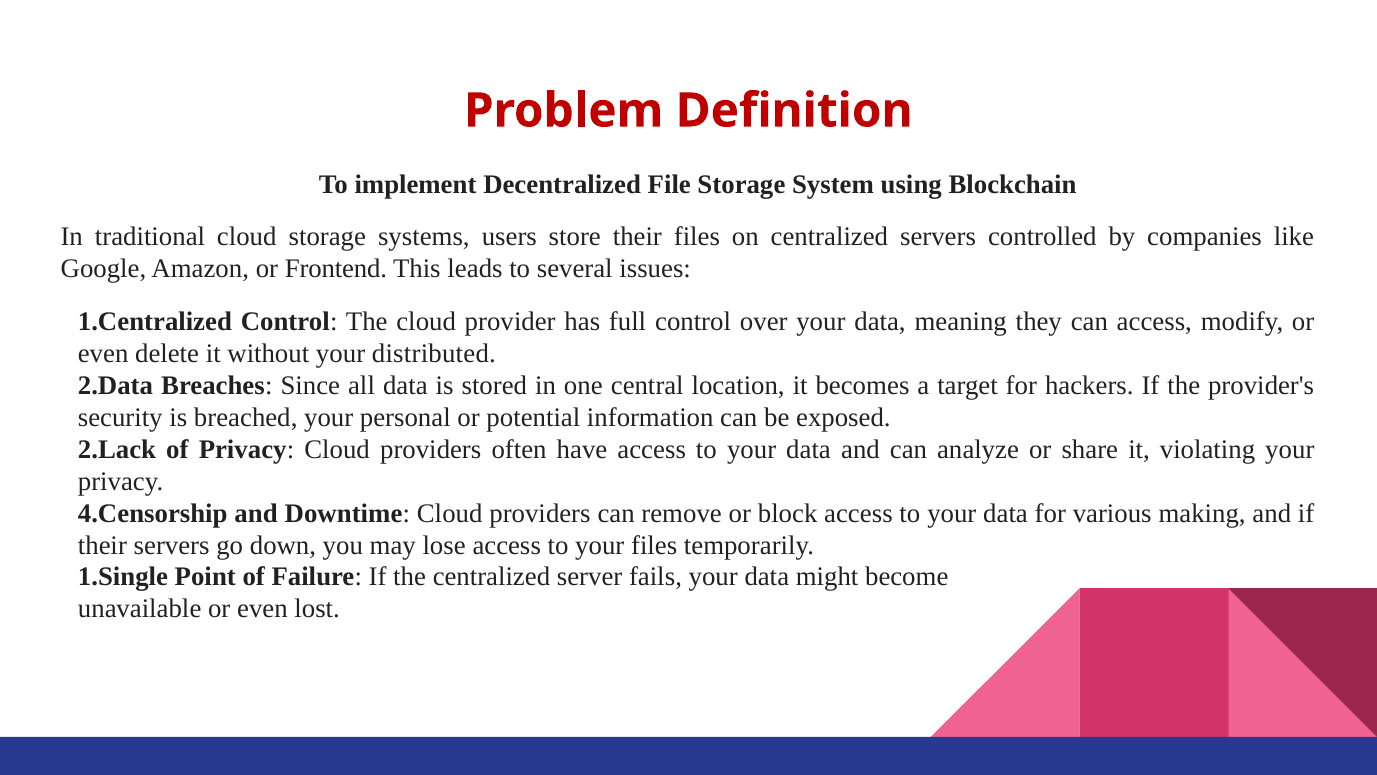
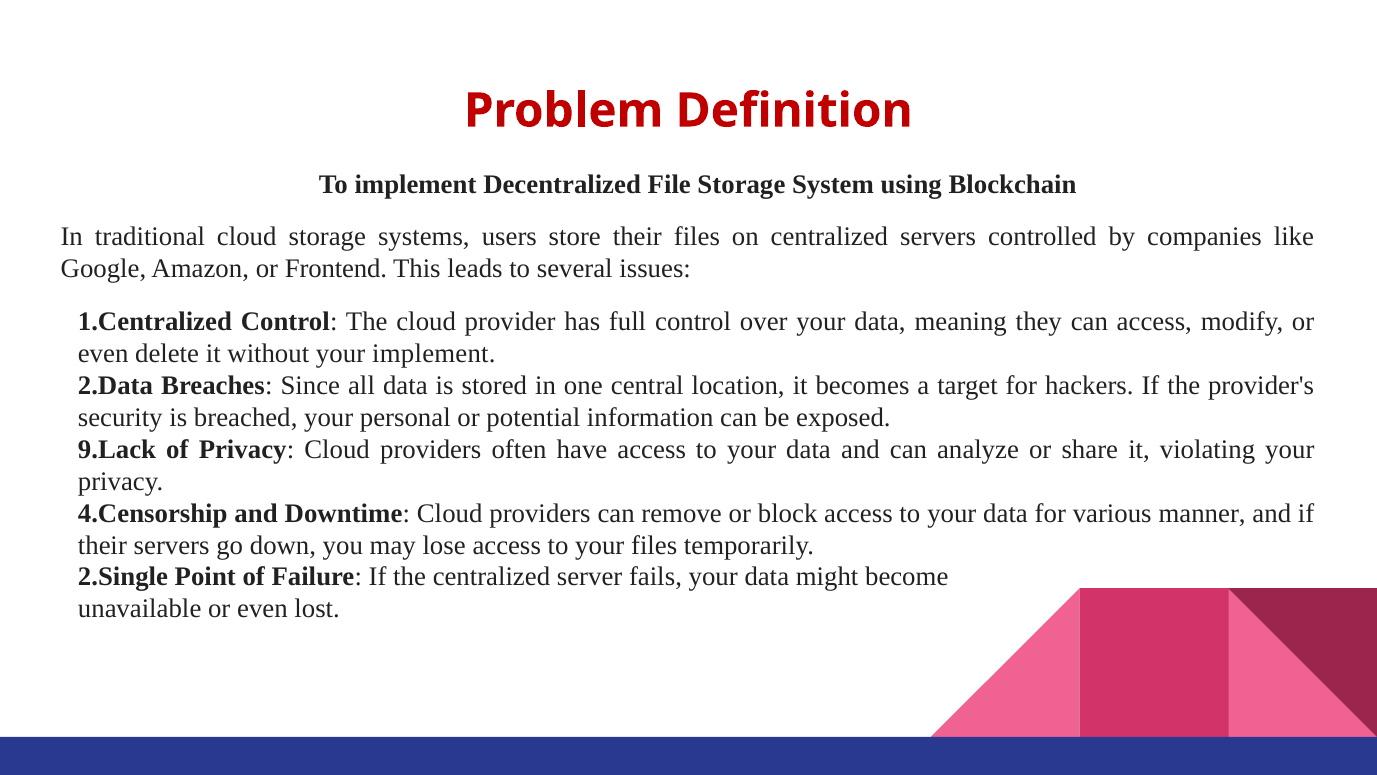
your distributed: distributed -> implement (434, 353)
2.Lack: 2.Lack -> 9.Lack (117, 449)
making: making -> manner (1202, 513)
1.Single: 1.Single -> 2.Single (123, 577)
